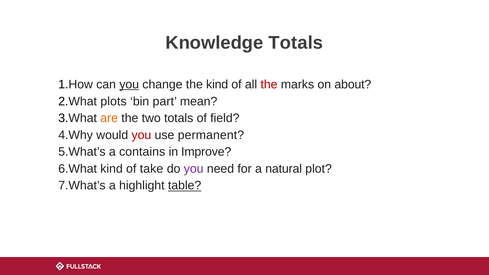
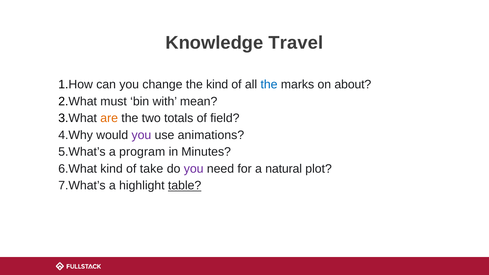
Knowledge Totals: Totals -> Travel (296, 43)
you underline: present -> none (129, 84)
the colour: red -> blue (269, 84)
plots: plots -> must (114, 101)
part: part -> with (165, 101)
you colour: red -> purple (141, 135)
permanent: permanent -> animations (211, 135)
contains: contains -> program (142, 152)
Improve: Improve -> Minutes (206, 152)
